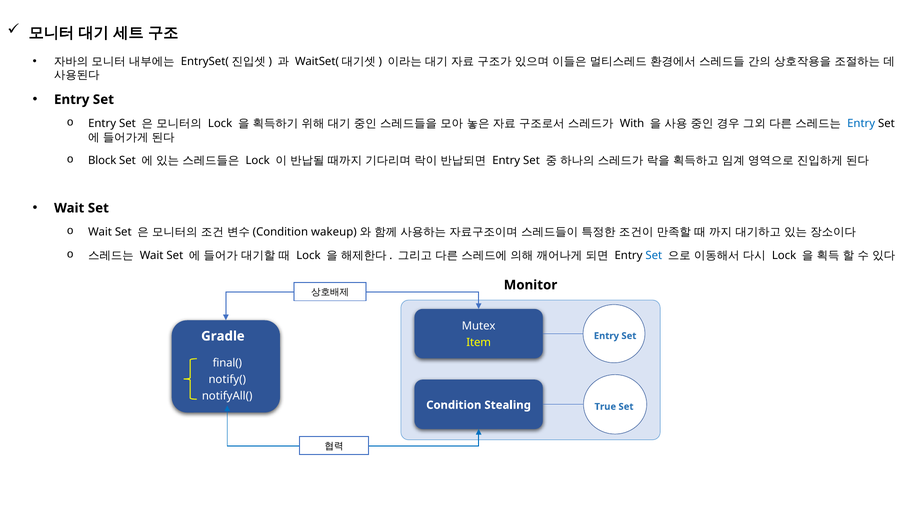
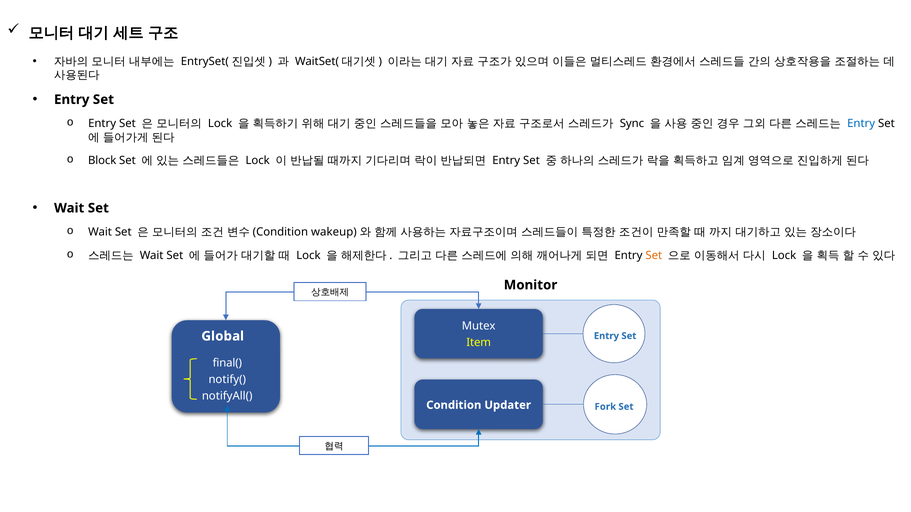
With: With -> Sync (632, 124)
Set colour: blue -> orange (654, 256)
Gradle: Gradle -> Global (223, 336)
Stealing: Stealing -> Updater (508, 405)
True: True -> Fork (605, 407)
